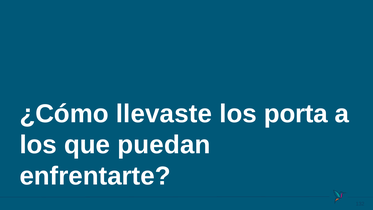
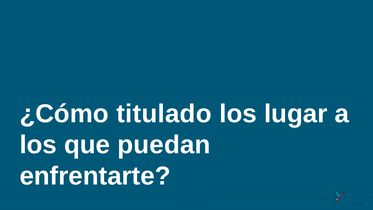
llevaste: llevaste -> titulado (164, 114)
porta: porta -> lugar (296, 114)
